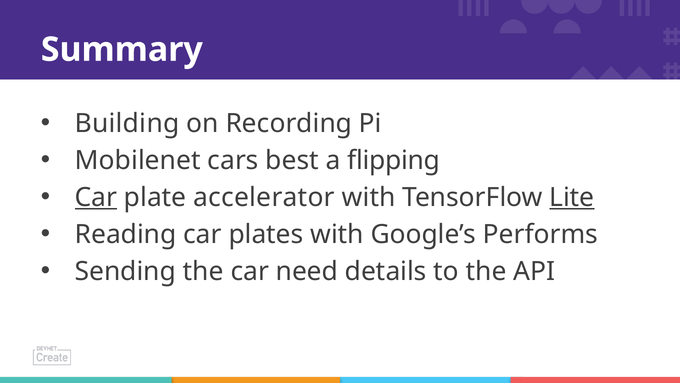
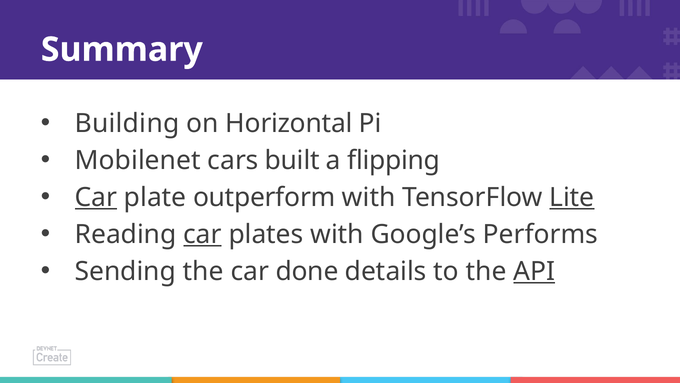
Recording: Recording -> Horizontal (289, 123)
best: best -> built (292, 160)
accelerator: accelerator -> outperform (264, 197)
car underline: none -> present (203, 234)
need: need -> done (307, 271)
API underline: none -> present (534, 271)
